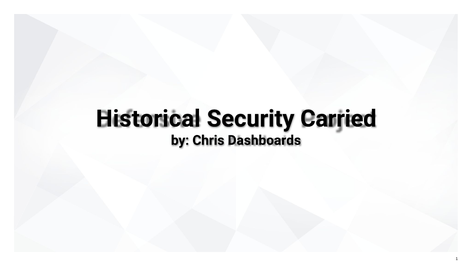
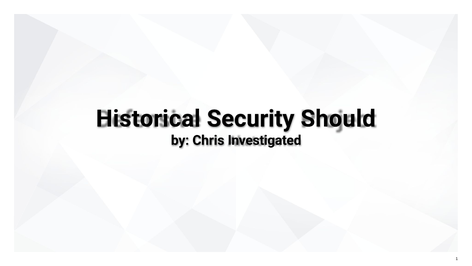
Carried: Carried -> Should (338, 119)
Dashboards: Dashboards -> Investigated (264, 140)
